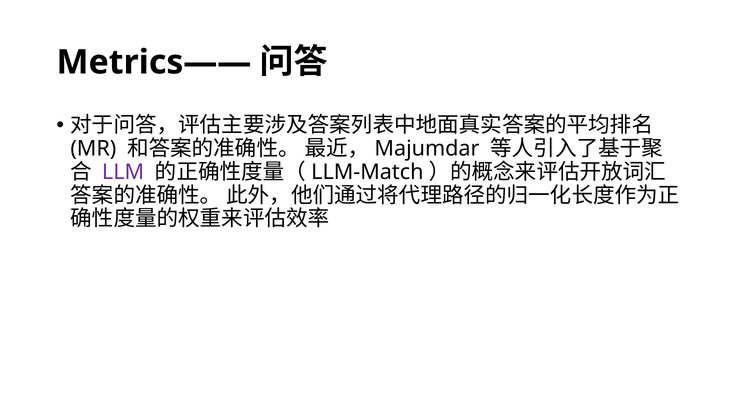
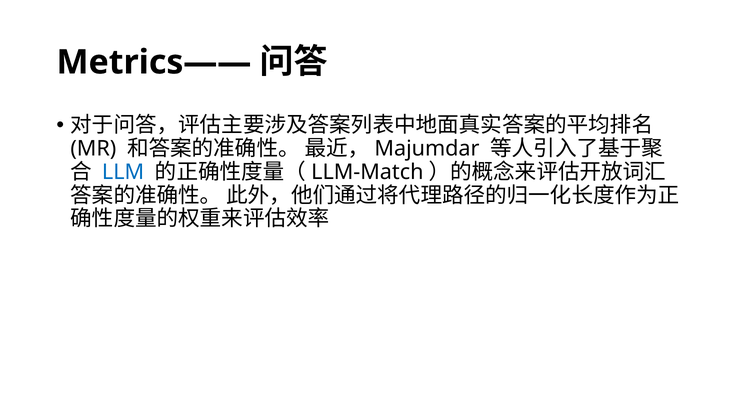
LLM colour: purple -> blue (123, 172)
